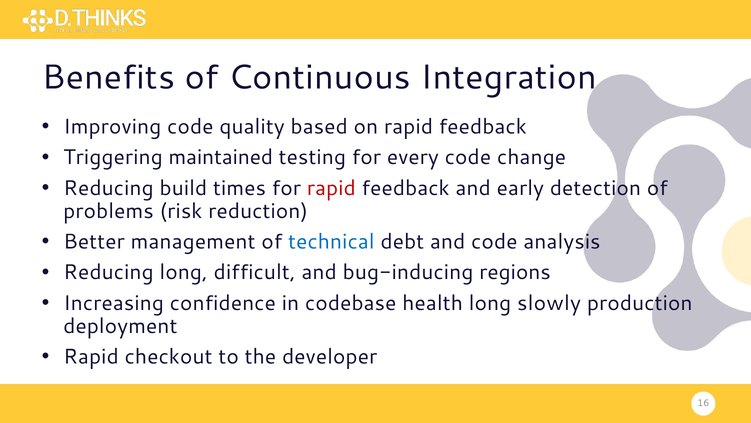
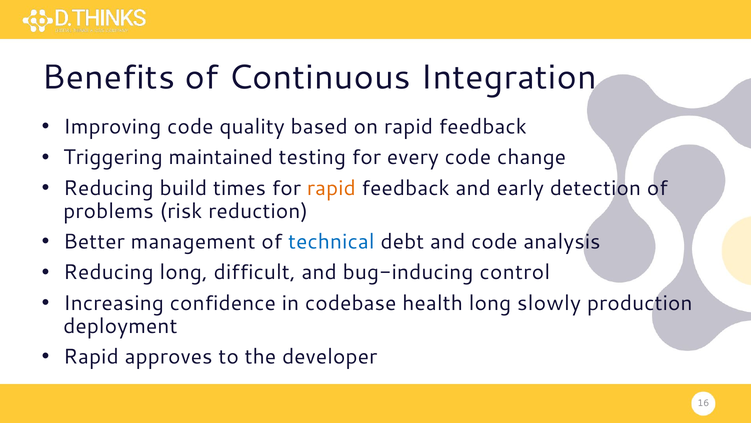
rapid colour: red -> orange (331, 188)
regions: regions -> control (515, 272)
checkout: checkout -> approves (169, 356)
